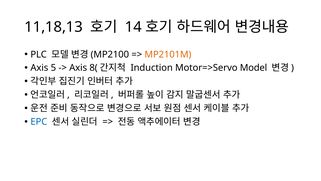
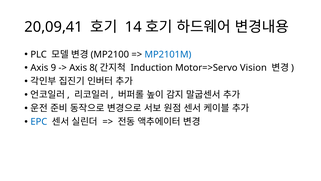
11,18,13: 11,18,13 -> 20,09,41 (54, 27)
MP2101M colour: orange -> blue (168, 54)
5: 5 -> 9 (53, 68)
Model: Model -> Vision (253, 68)
